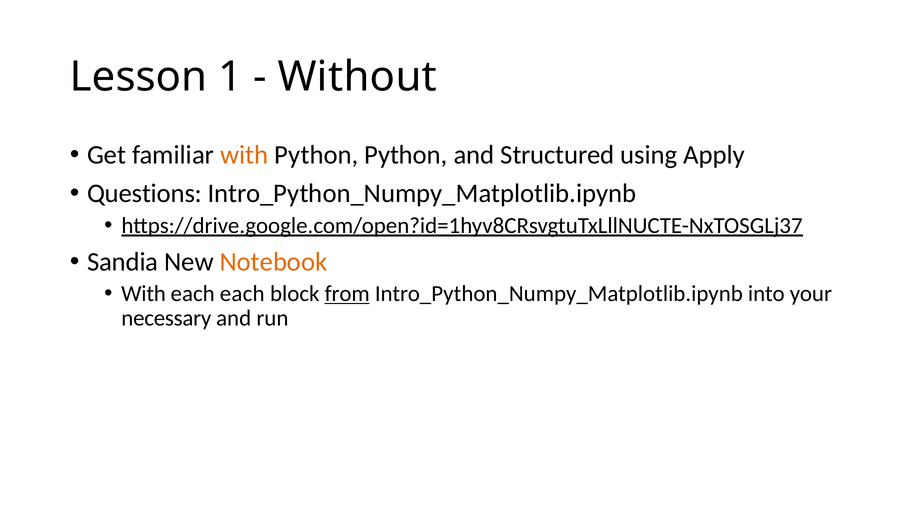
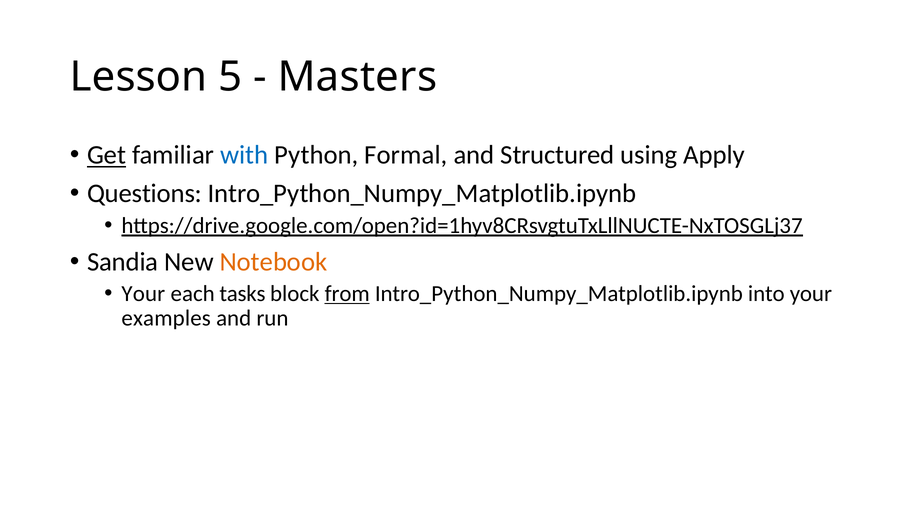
1: 1 -> 5 (230, 77)
Without: Without -> Masters (357, 77)
Get underline: none -> present (107, 155)
with colour: orange -> blue (244, 155)
Python Python: Python -> Formal (406, 155)
With: With -> Your (143, 293)
each each: each -> tasks (242, 293)
necessary: necessary -> examples (166, 318)
